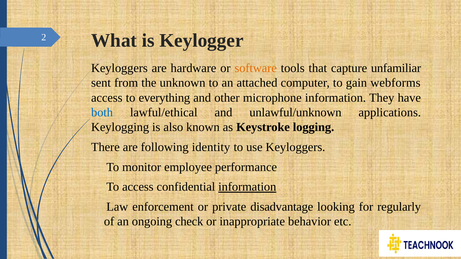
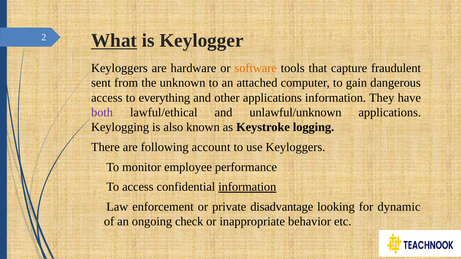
What underline: none -> present (114, 41)
unfamiliar: unfamiliar -> fraudulent (396, 68)
webforms: webforms -> dangerous (396, 83)
other microphone: microphone -> applications (272, 98)
both colour: blue -> purple (102, 113)
identity: identity -> account (211, 147)
regularly: regularly -> dynamic (399, 207)
